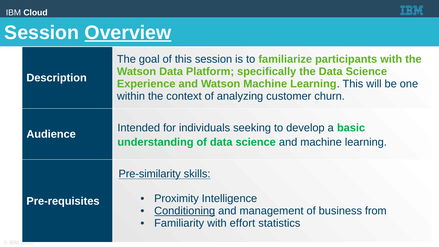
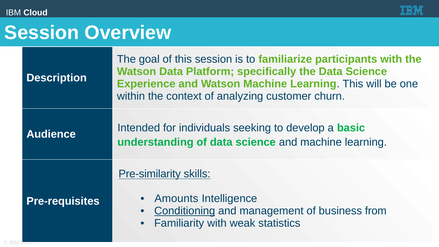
Overview underline: present -> none (128, 33)
Proximity: Proximity -> Amounts (176, 199)
effort: effort -> weak (243, 223)
